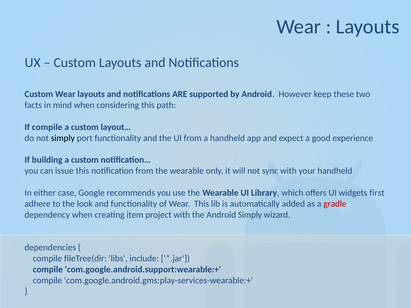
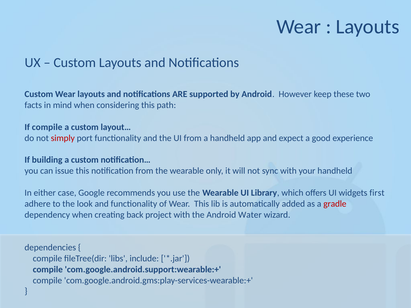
simply colour: black -> red (63, 138)
item: item -> back (135, 215)
Android Simply: Simply -> Water (250, 215)
